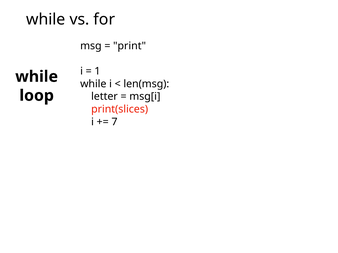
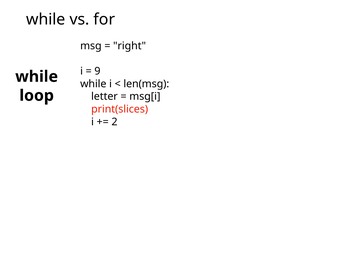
print: print -> right (130, 46)
1: 1 -> 9 (97, 71)
7: 7 -> 2 (114, 122)
